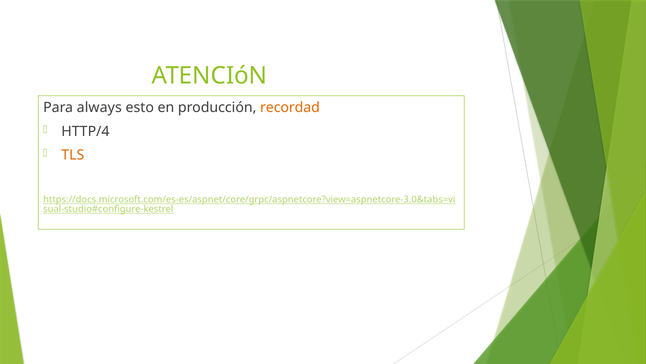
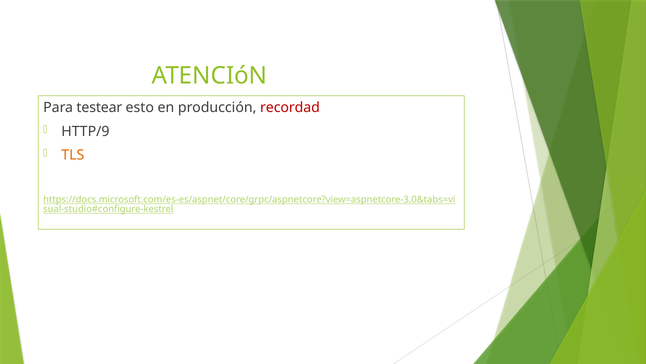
always: always -> testear (99, 108)
recordad colour: orange -> red (290, 108)
HTTP/4: HTTP/4 -> HTTP/9 (85, 131)
